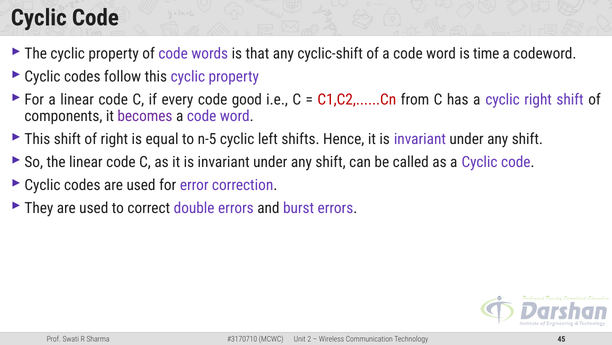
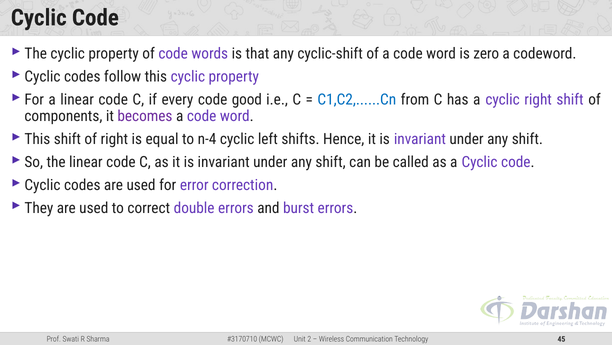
time: time -> zero (486, 54)
C1,C2,......Cn colour: red -> blue (357, 100)
n-5: n-5 -> n-4 (207, 139)
